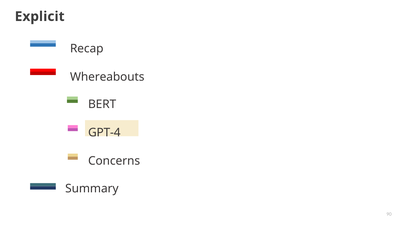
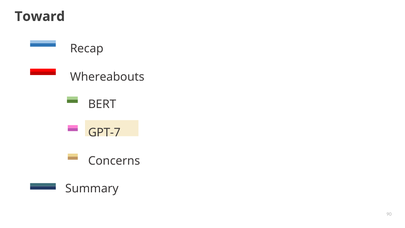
Explicit: Explicit -> Toward (40, 16)
GPT-4: GPT-4 -> GPT-7 (104, 133)
